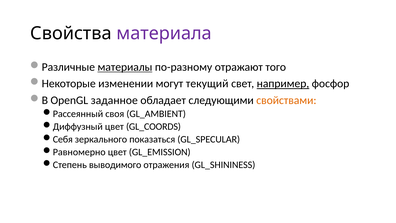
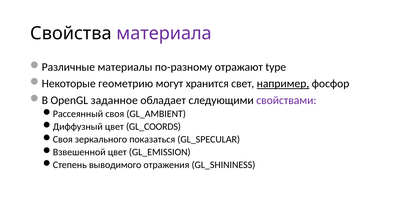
материалы underline: present -> none (125, 67)
того: того -> type (276, 67)
изменении: изменении -> геометрию (126, 84)
текущий: текущий -> хранится (207, 84)
свойствами colour: orange -> purple (286, 100)
Себя: Себя -> Своя (63, 139)
Равномерно: Равномерно -> Взвешенной (79, 152)
